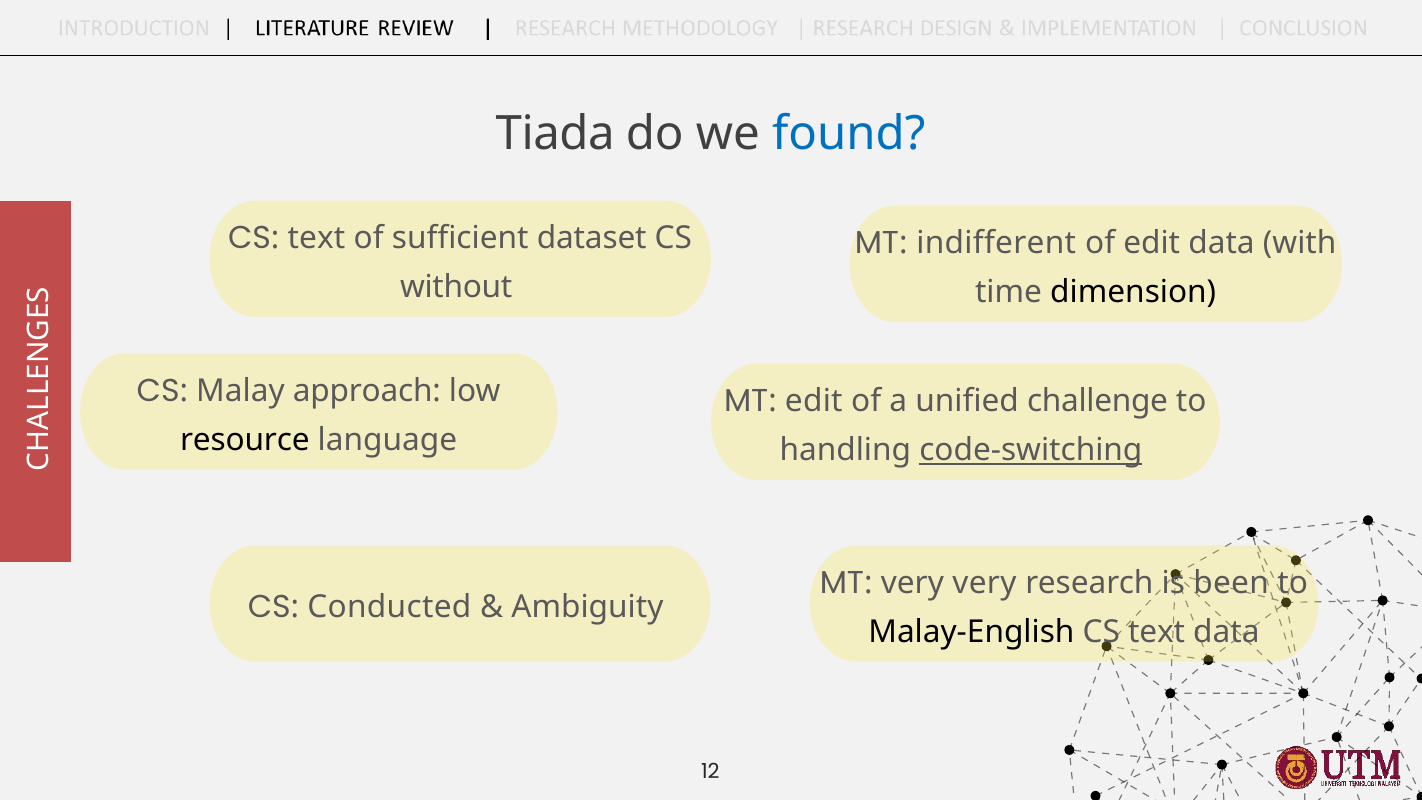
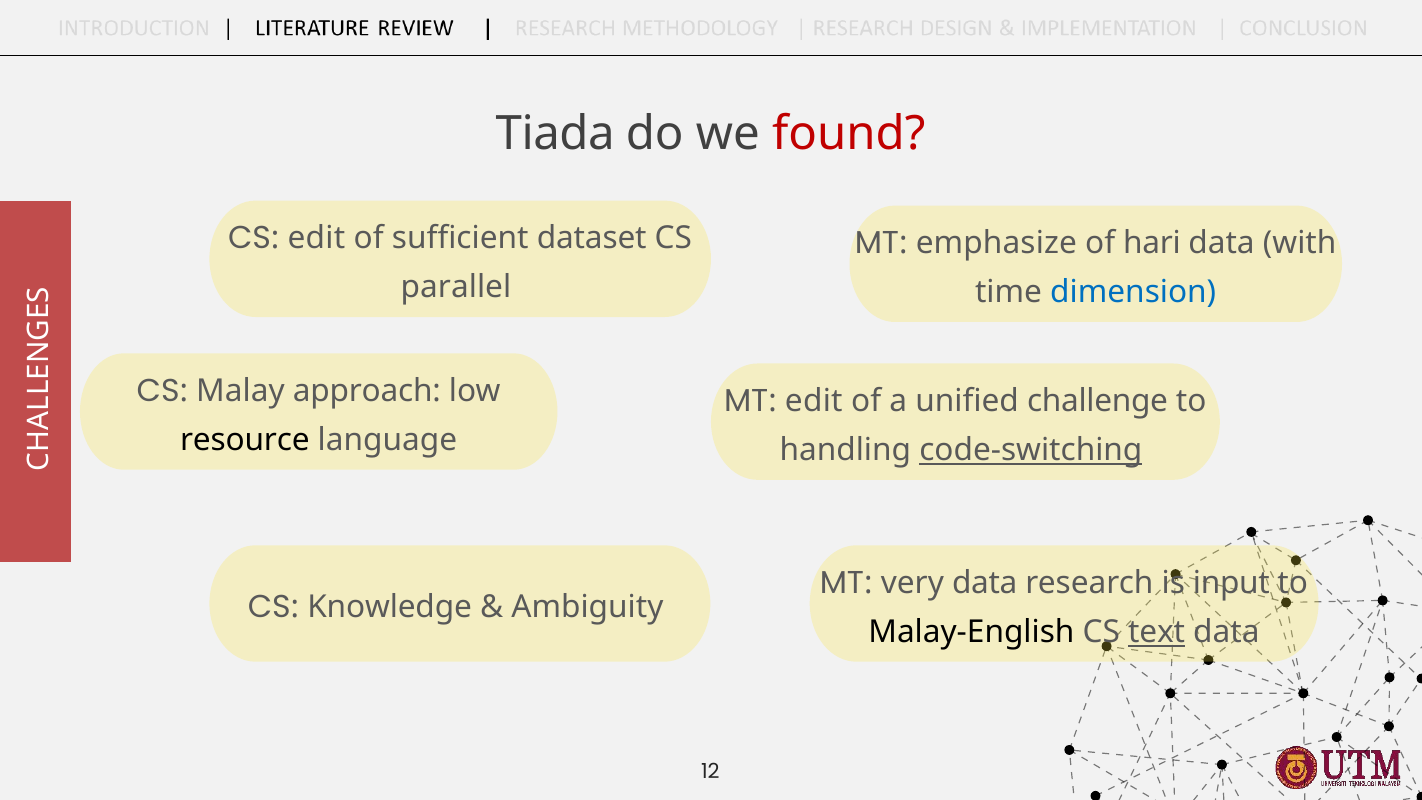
found colour: blue -> red (849, 134)
text: text -> edit (316, 238)
indifferent: indifferent -> emphasize (996, 243)
of edit: edit -> hari (1152, 243)
without: without -> parallel (456, 287)
dimension colour: black -> blue (1133, 292)
very very: very -> data (985, 583)
been: been -> input (1231, 583)
Conducted: Conducted -> Knowledge (390, 607)
text underline: none -> present (1157, 632)
